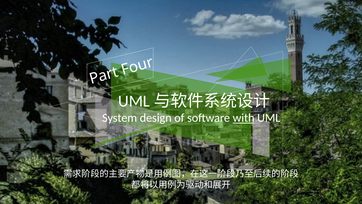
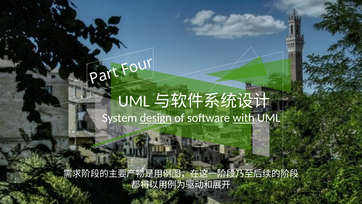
design underline: none -> present (156, 118)
